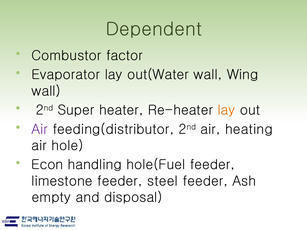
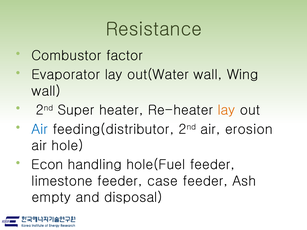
Dependent: Dependent -> Resistance (154, 29)
Air colour: purple -> blue (40, 129)
heating: heating -> erosion (249, 129)
steel: steel -> case (162, 181)
